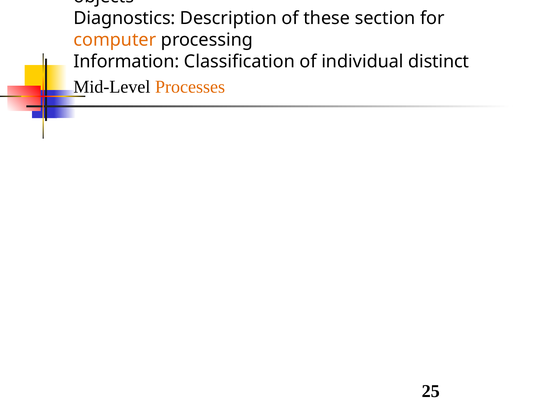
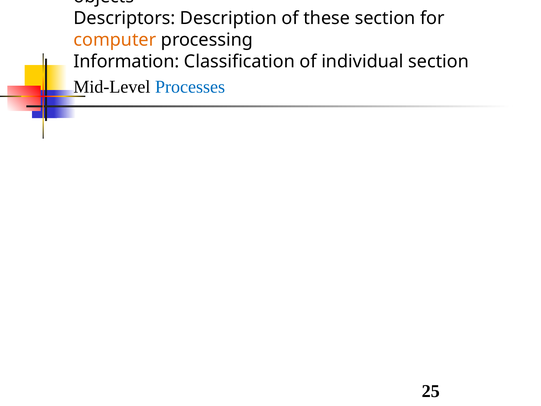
Diagnostics: Diagnostics -> Descriptors (124, 18)
individual distinct: distinct -> section (439, 62)
Processes colour: orange -> blue (190, 87)
